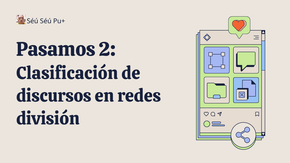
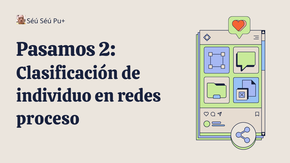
discursos: discursos -> individuo (54, 96)
división: división -> proceso (48, 119)
